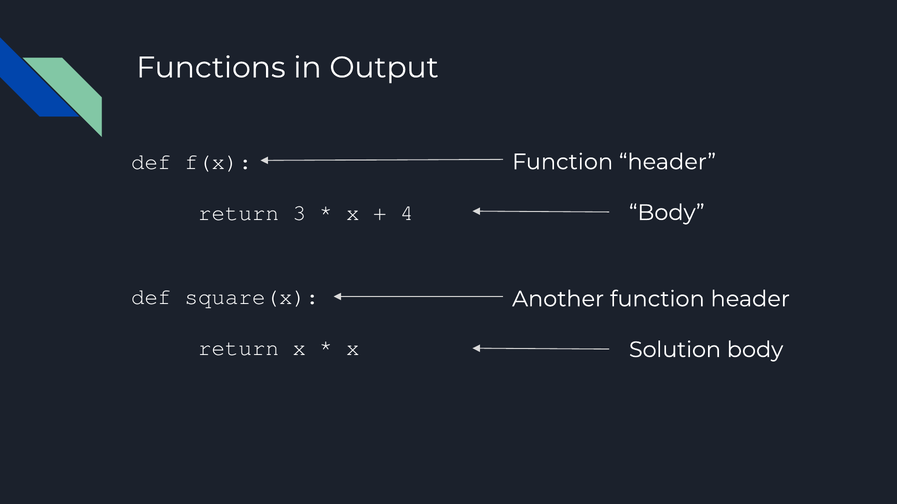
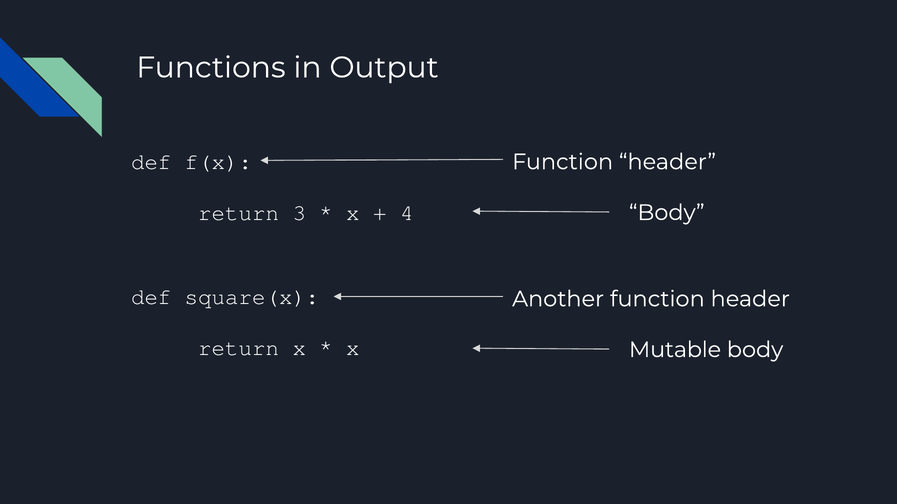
Solution: Solution -> Mutable (675, 350)
